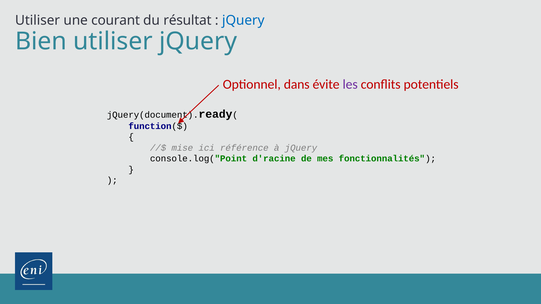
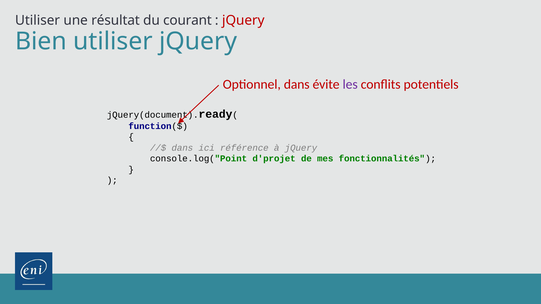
courant: courant -> résultat (116, 20)
résultat: résultat -> courant (187, 20)
jQuery colour: blue -> red (243, 20)
mise: mise -> dans (182, 148)
d'racine: d'racine -> d'projet (274, 159)
